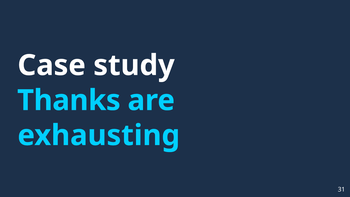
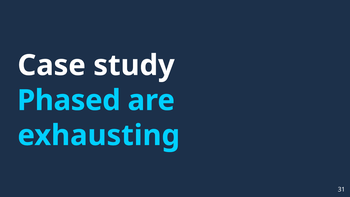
Thanks: Thanks -> Phased (69, 100)
